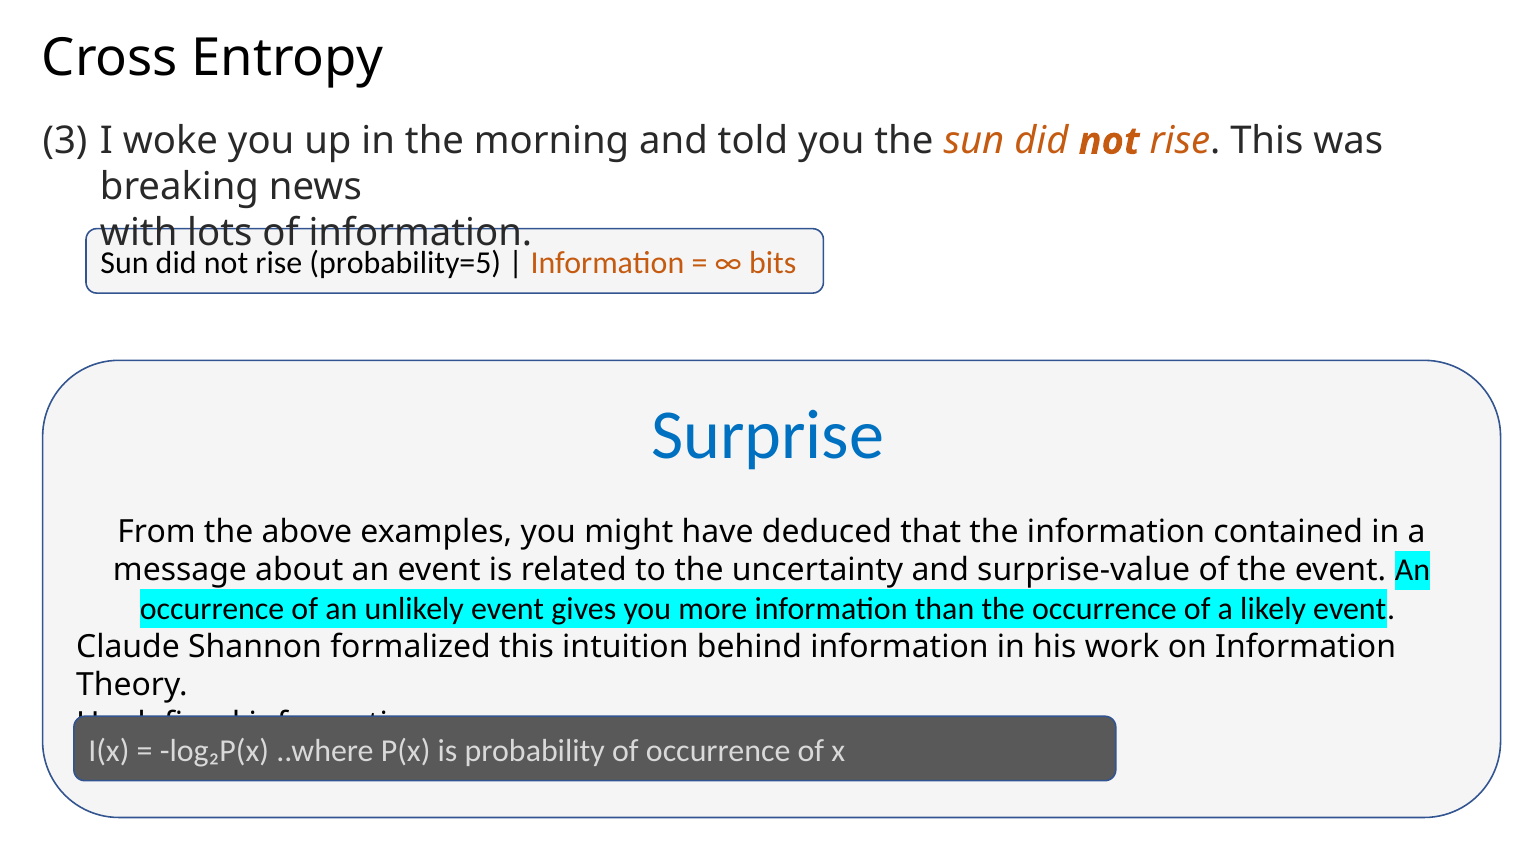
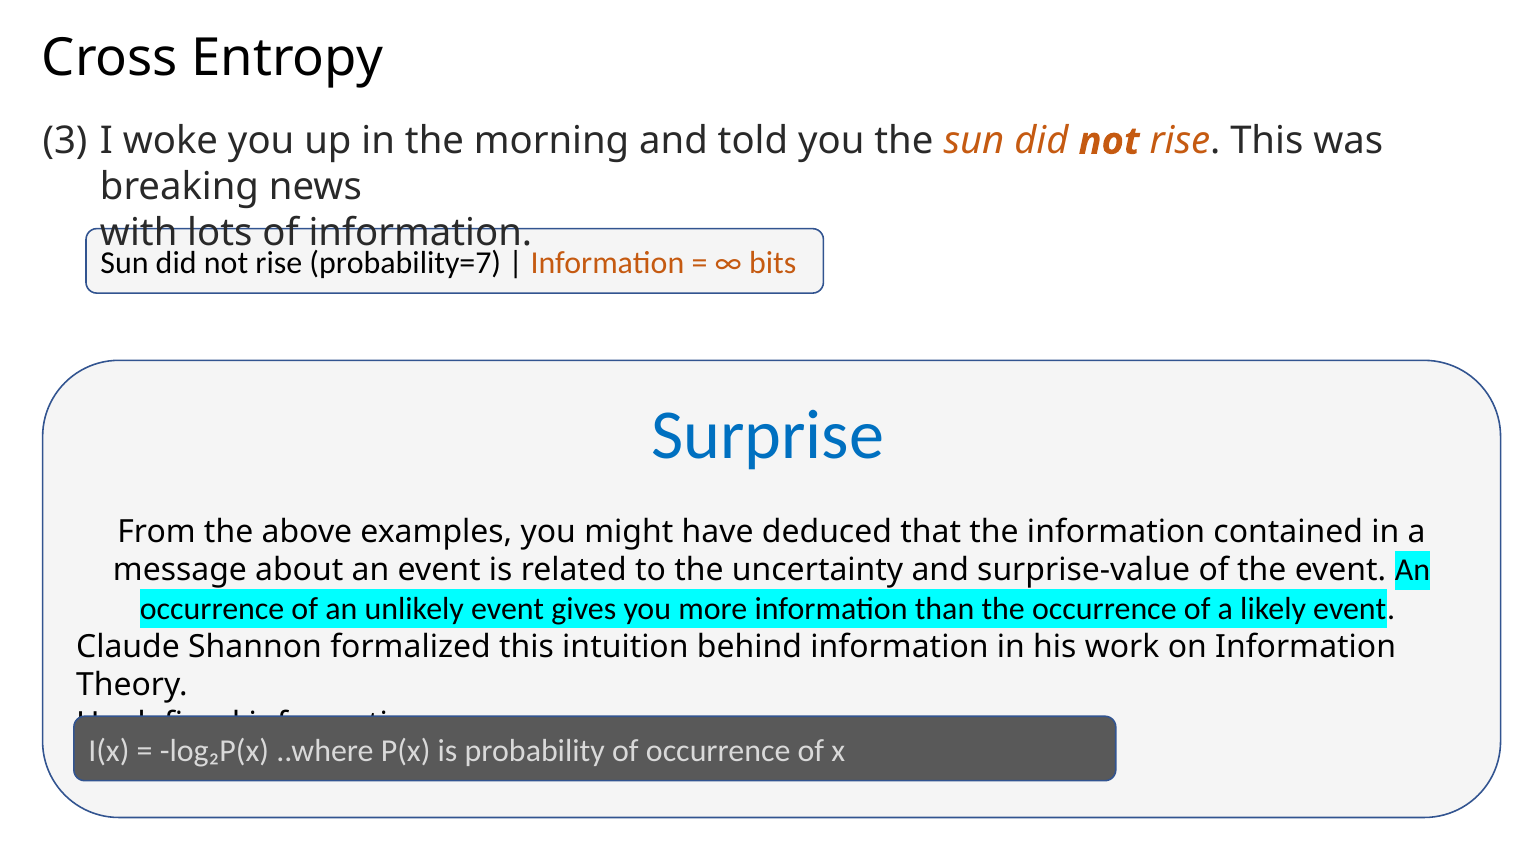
probability=5: probability=5 -> probability=7 (405, 263)
